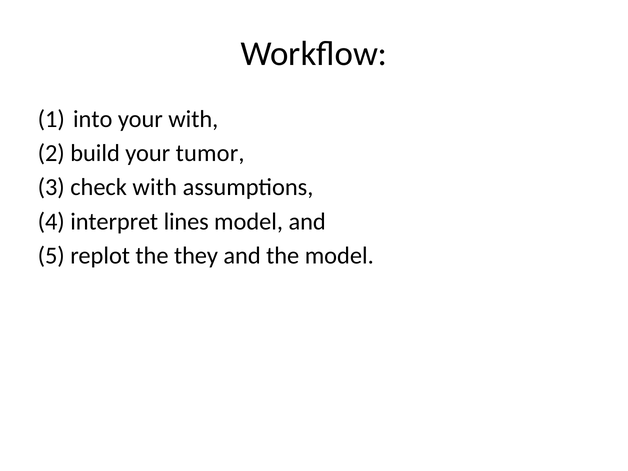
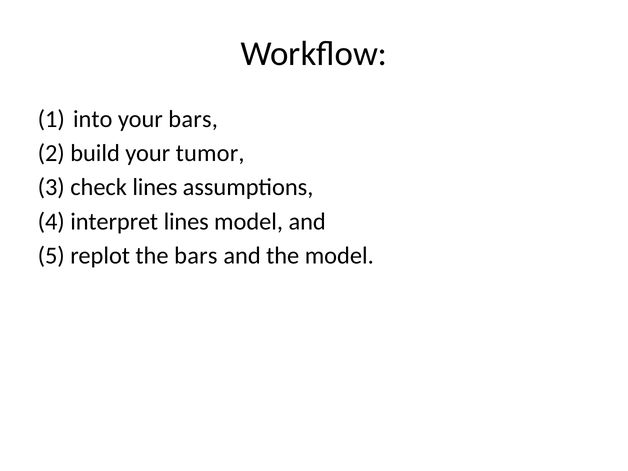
your with: with -> bars (193, 119)
check with: with -> lines (155, 187)
the they: they -> bars (196, 256)
